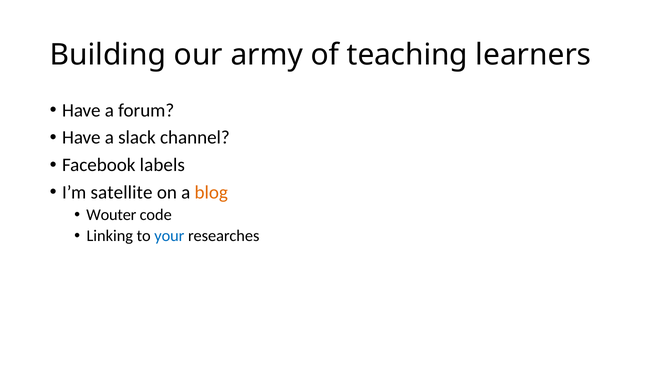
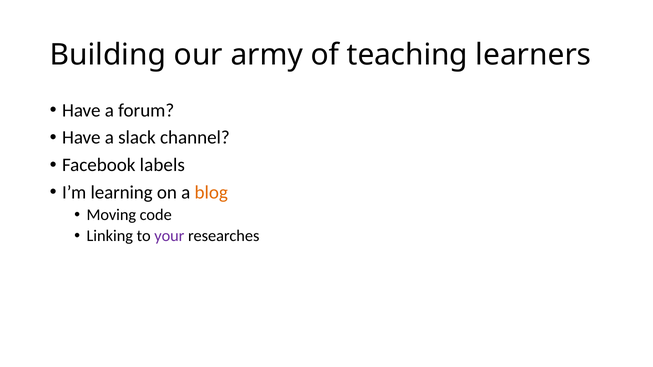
satellite: satellite -> learning (122, 193)
Wouter: Wouter -> Moving (111, 215)
your colour: blue -> purple (169, 236)
